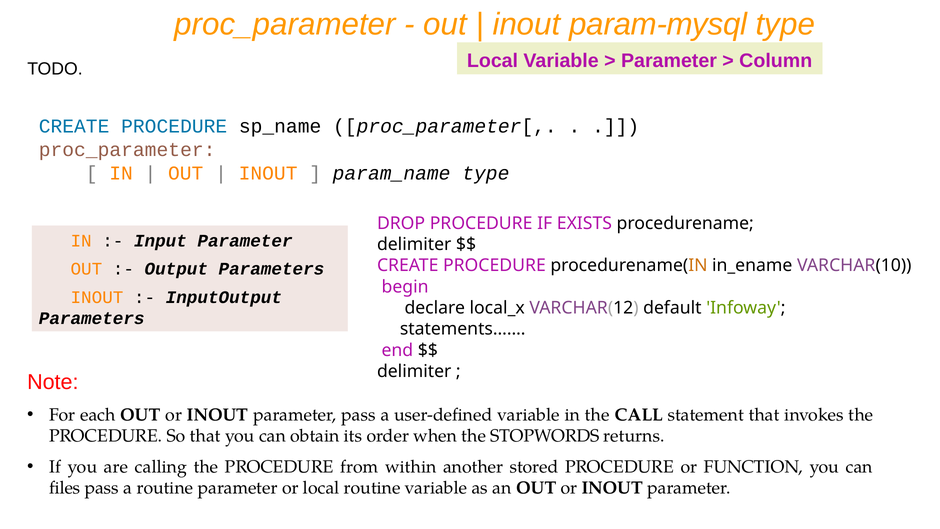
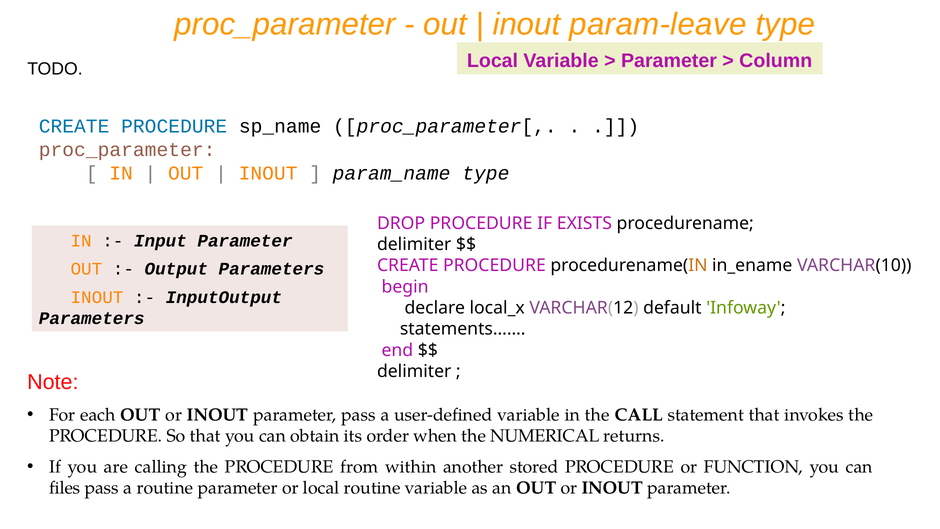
param-mysql: param-mysql -> param-leave (658, 24)
STOPWORDS: STOPWORDS -> NUMERICAL (545, 436)
